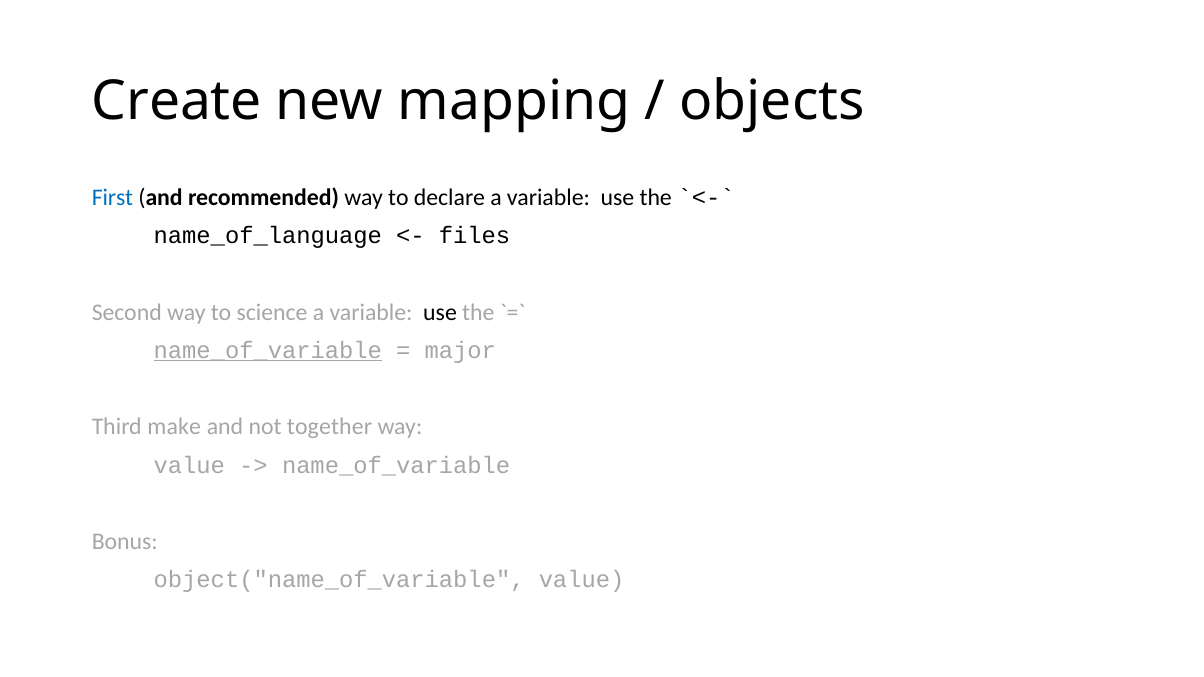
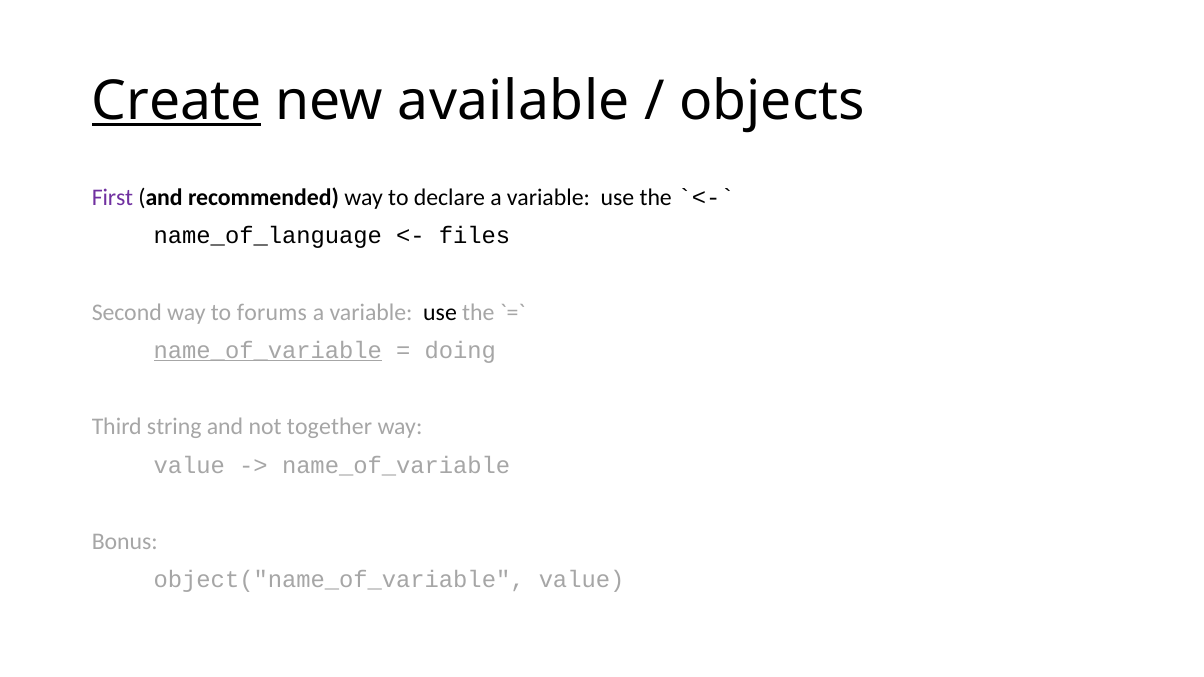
Create underline: none -> present (177, 101)
mapping: mapping -> available (514, 101)
First colour: blue -> purple (112, 198)
science: science -> forums (272, 312)
major: major -> doing (460, 351)
make: make -> string (174, 427)
